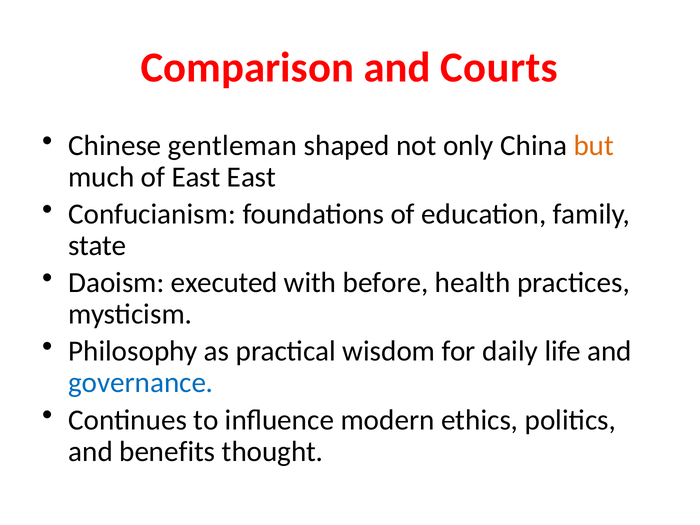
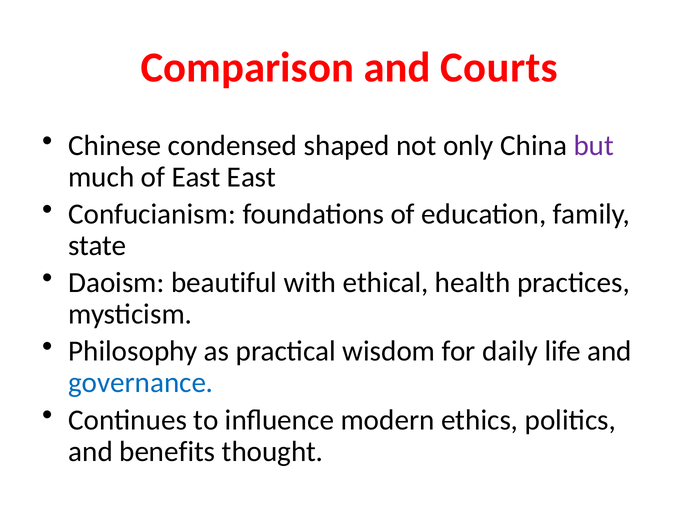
gentleman: gentleman -> condensed (233, 146)
but colour: orange -> purple (594, 146)
executed: executed -> beautiful (224, 283)
before: before -> ethical (386, 283)
